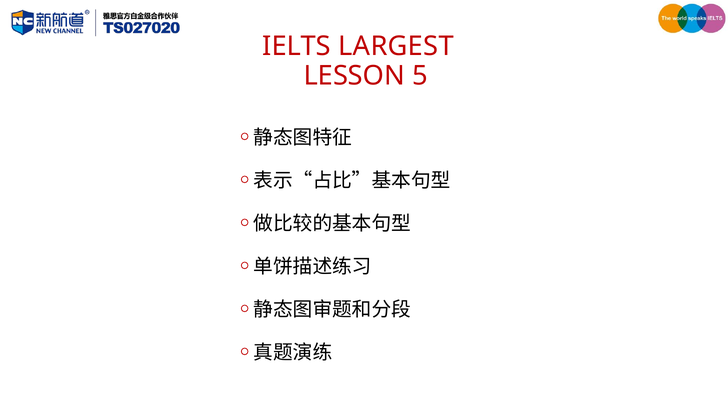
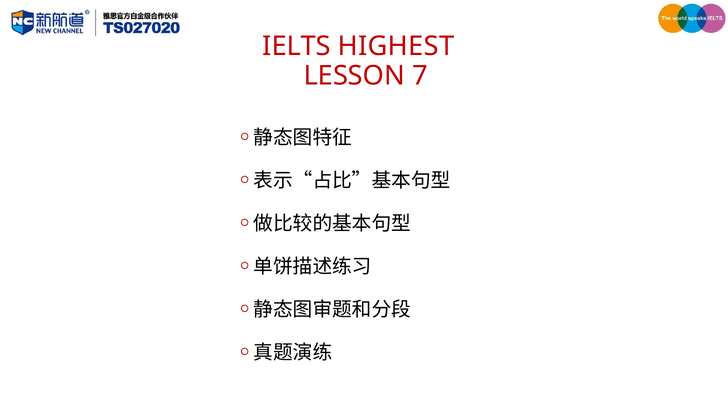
LARGEST: LARGEST -> HIGHEST (396, 46)
5: 5 -> 7 (420, 76)
